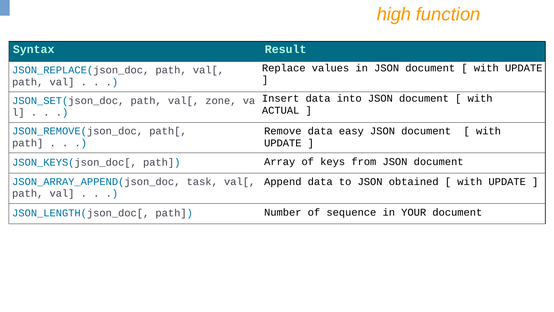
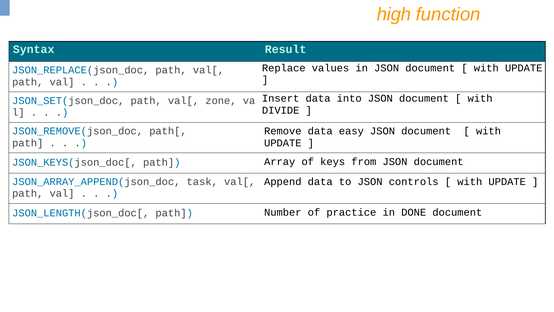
ACTUAL: ACTUAL -> DIVIDE (281, 110)
obtained: obtained -> controls (414, 182)
sequence: sequence -> practice (351, 212)
YOUR: YOUR -> DONE (414, 212)
